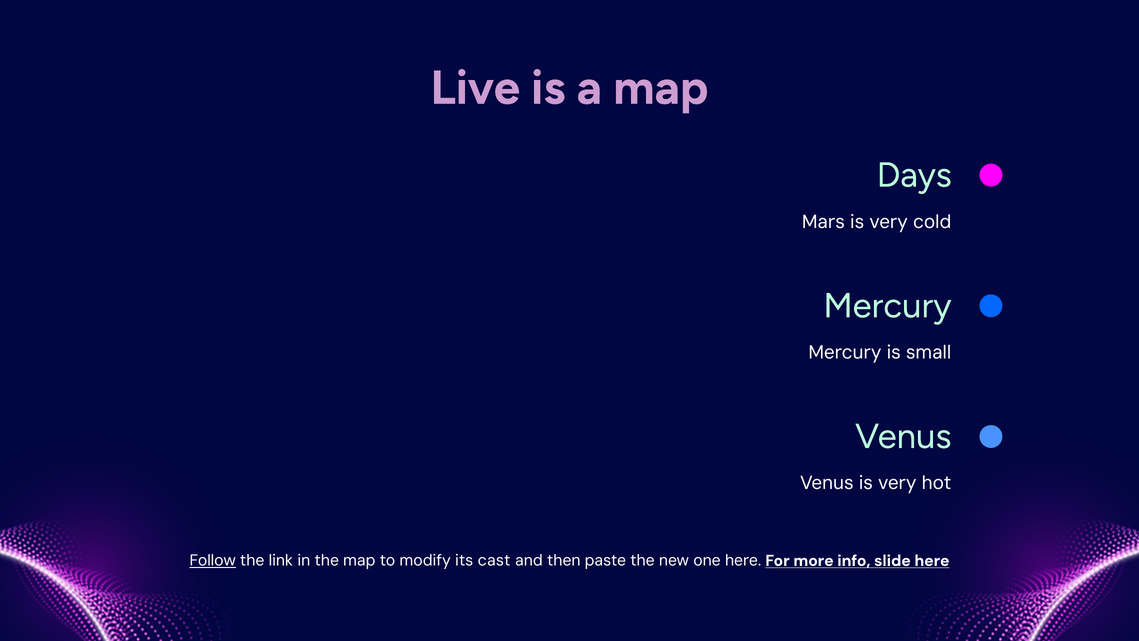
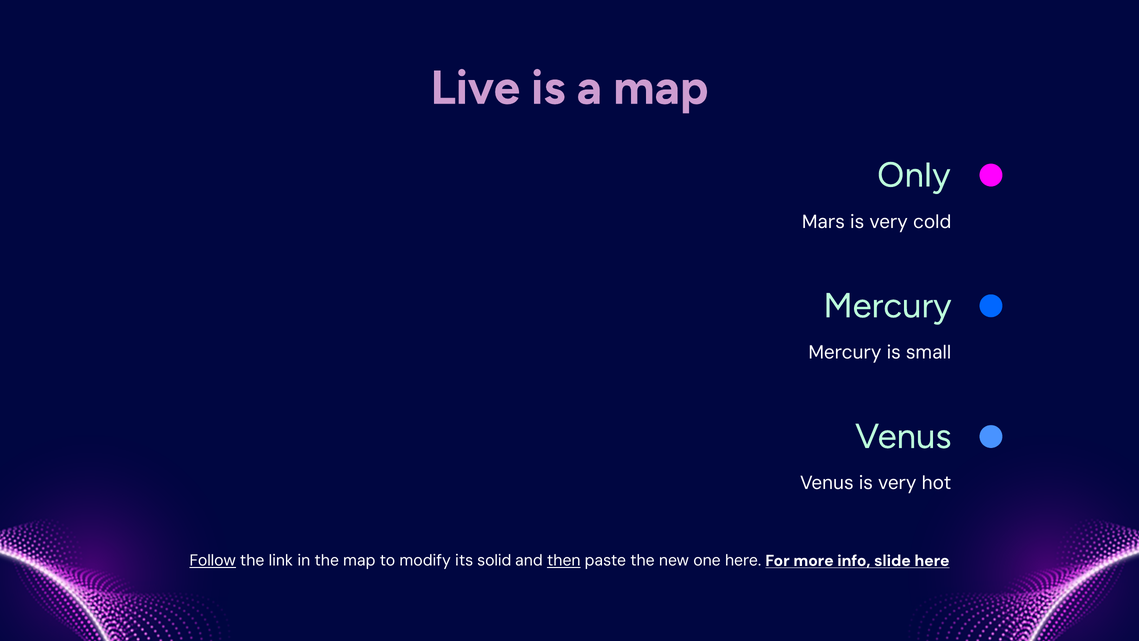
Days: Days -> Only (914, 175)
cast: cast -> solid (494, 560)
then underline: none -> present (564, 560)
